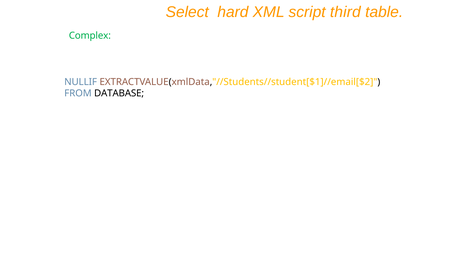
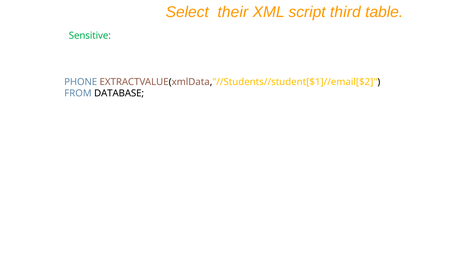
hard: hard -> their (233, 12)
Complex: Complex -> Sensitive (90, 36)
NULLIF: NULLIF -> PHONE (81, 82)
